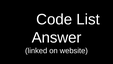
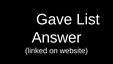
Code: Code -> Gave (54, 19)
